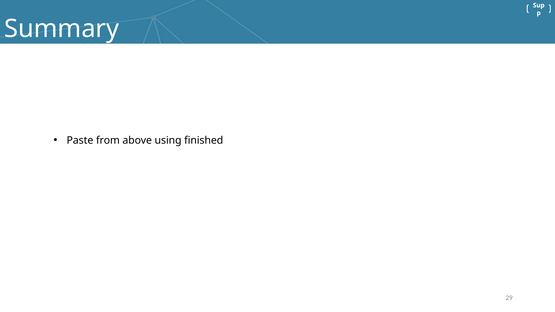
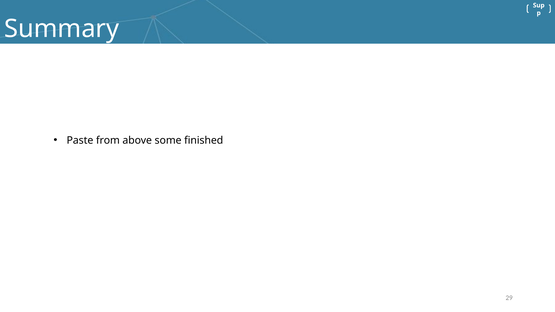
using: using -> some (168, 141)
